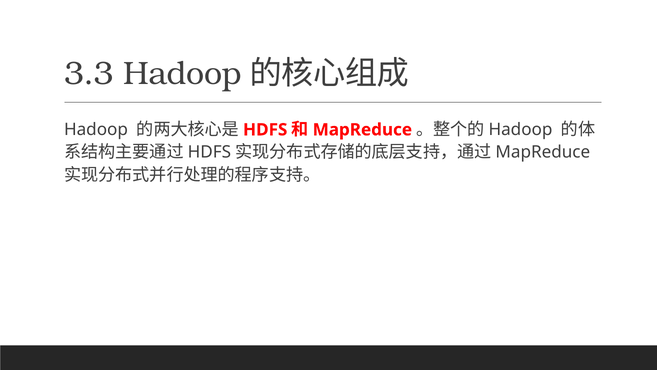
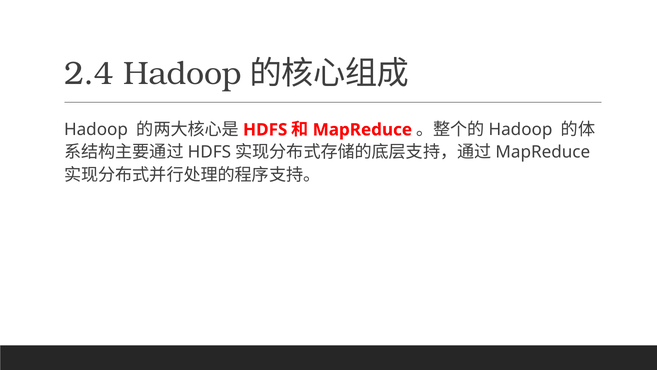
3.3: 3.3 -> 2.4 (89, 74)
